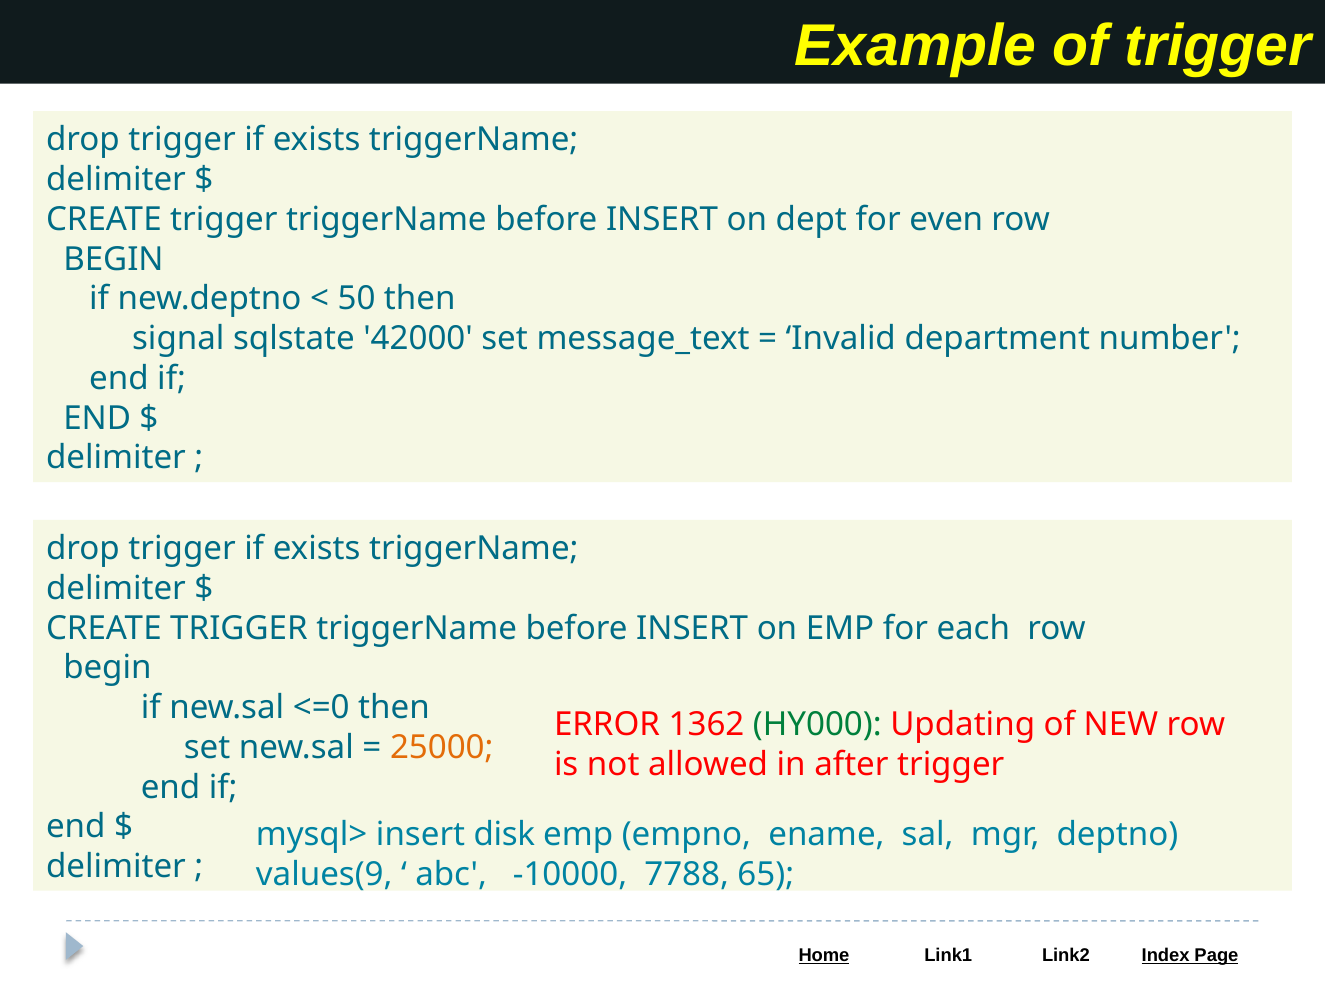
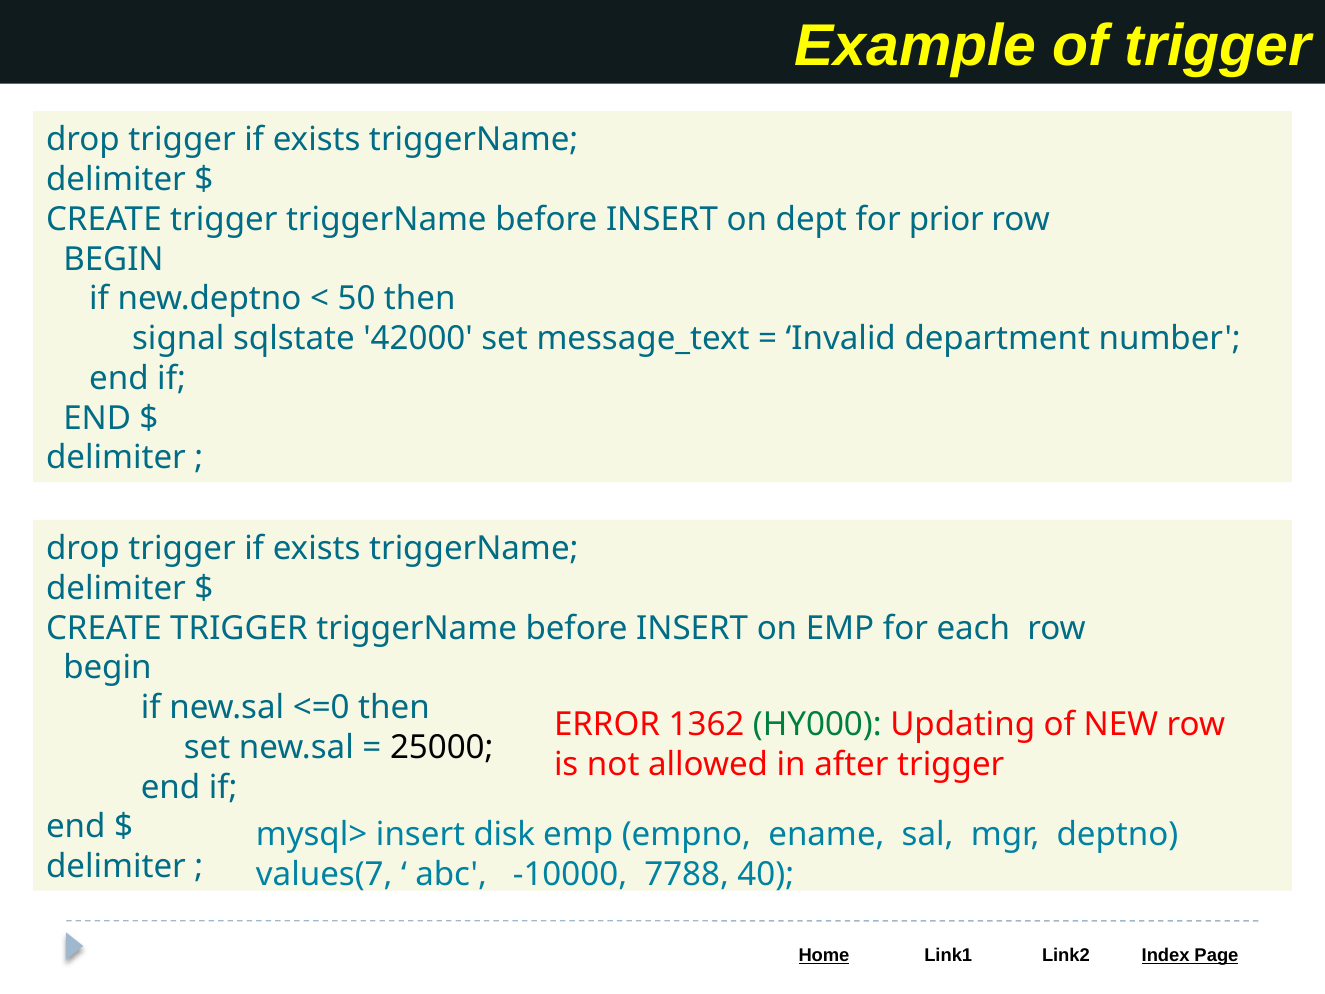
even: even -> prior (946, 219)
25000 colour: orange -> black (442, 747)
values(9: values(9 -> values(7 (324, 874)
65: 65 -> 40 (766, 874)
